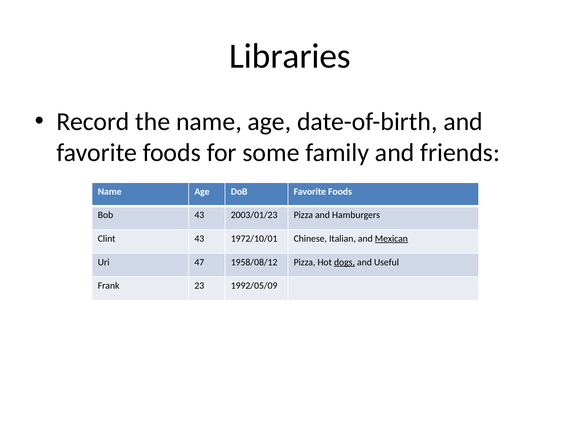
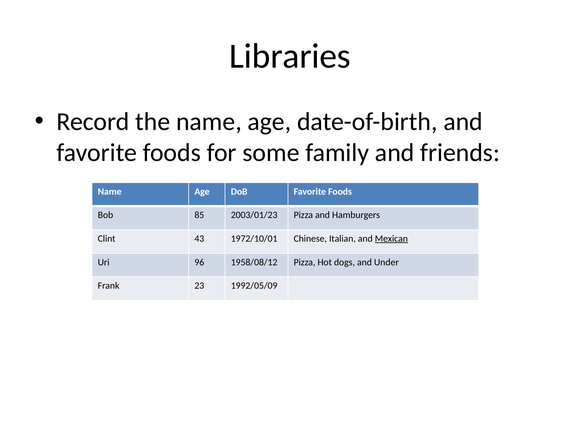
Bob 43: 43 -> 85 (199, 215)
47: 47 -> 96 (199, 262)
dogs underline: present -> none (344, 262)
Useful: Useful -> Under (386, 262)
